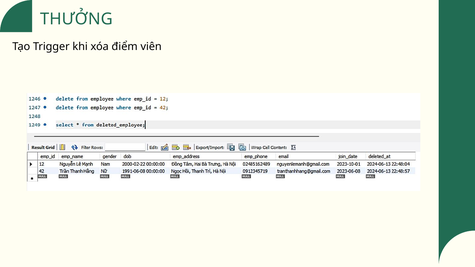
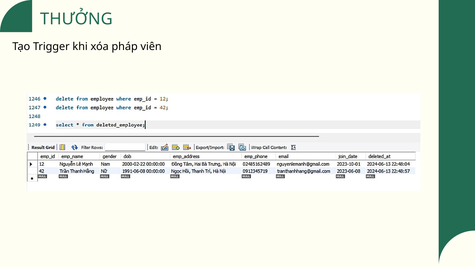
điểm: điểm -> pháp (125, 47)
